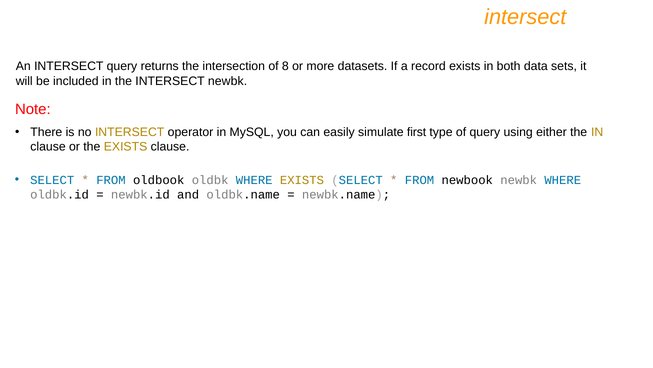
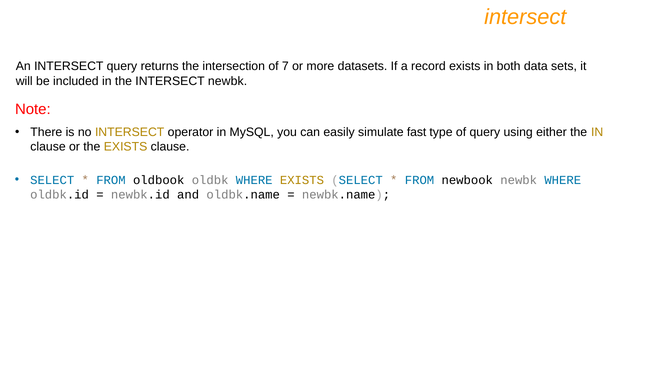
8: 8 -> 7 (285, 66)
first: first -> fast (417, 132)
